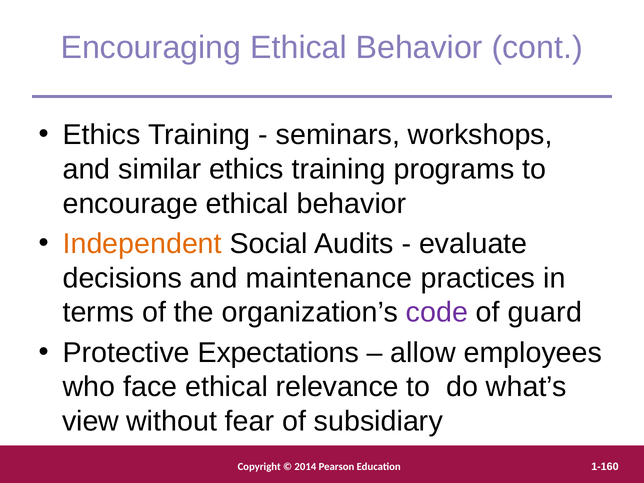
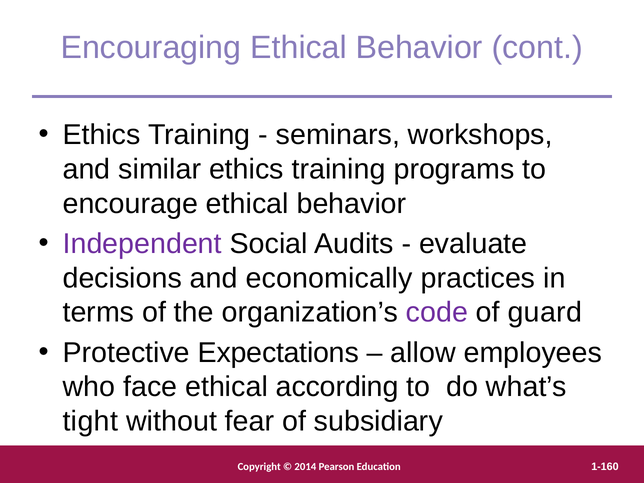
Independent colour: orange -> purple (142, 244)
maintenance: maintenance -> economically (329, 278)
relevance: relevance -> according (337, 387)
view: view -> tight (90, 421)
